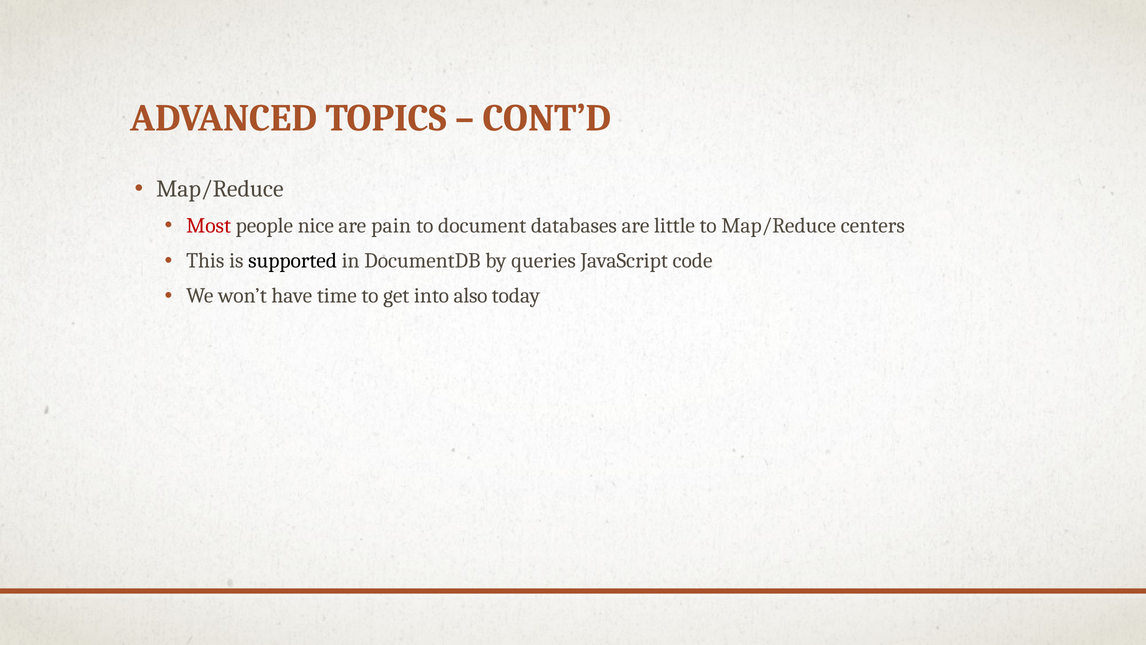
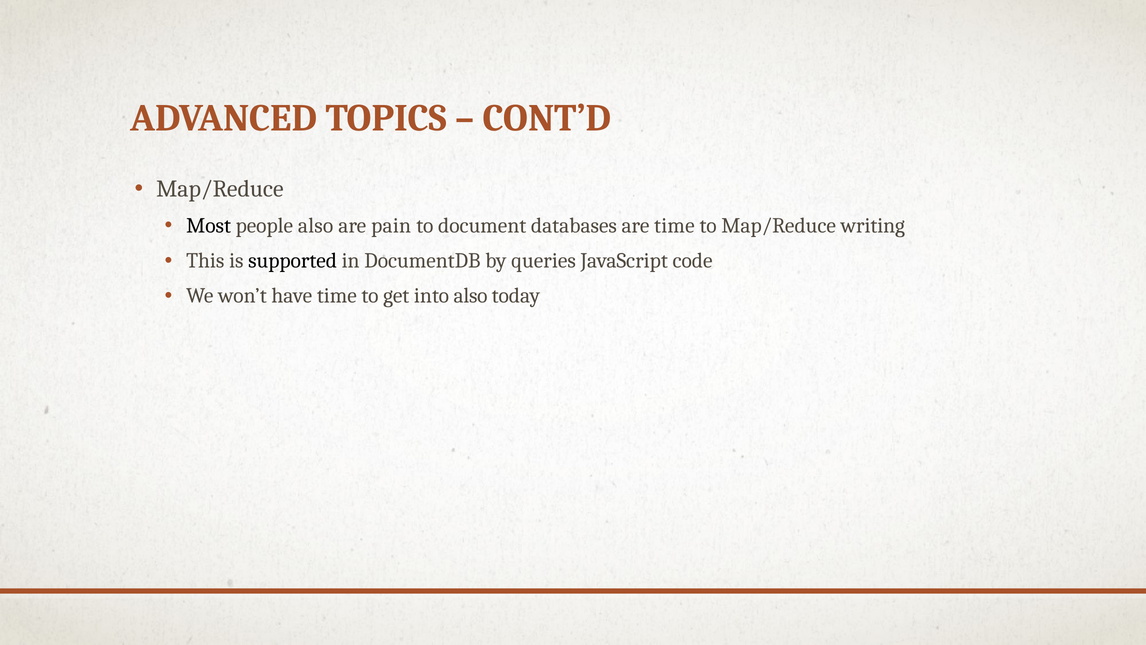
Most colour: red -> black (209, 225)
people nice: nice -> also (316, 225)
are little: little -> time (674, 225)
centers: centers -> writing (873, 225)
